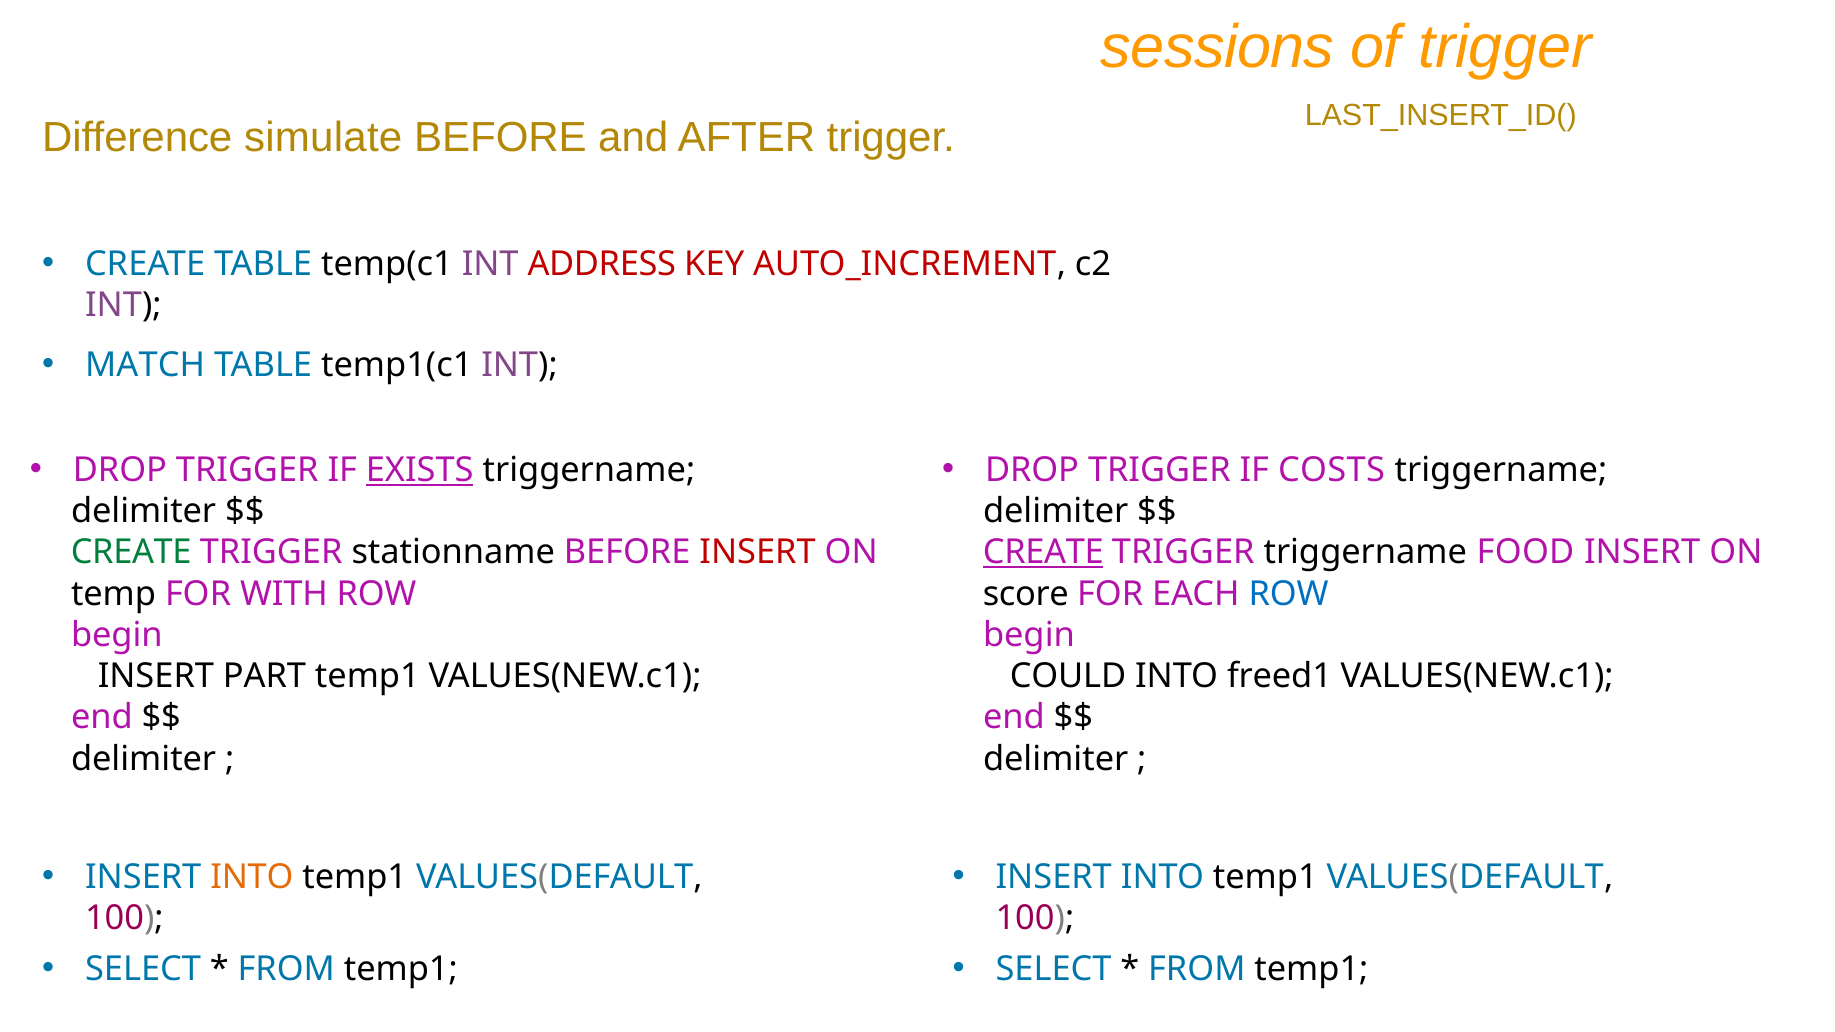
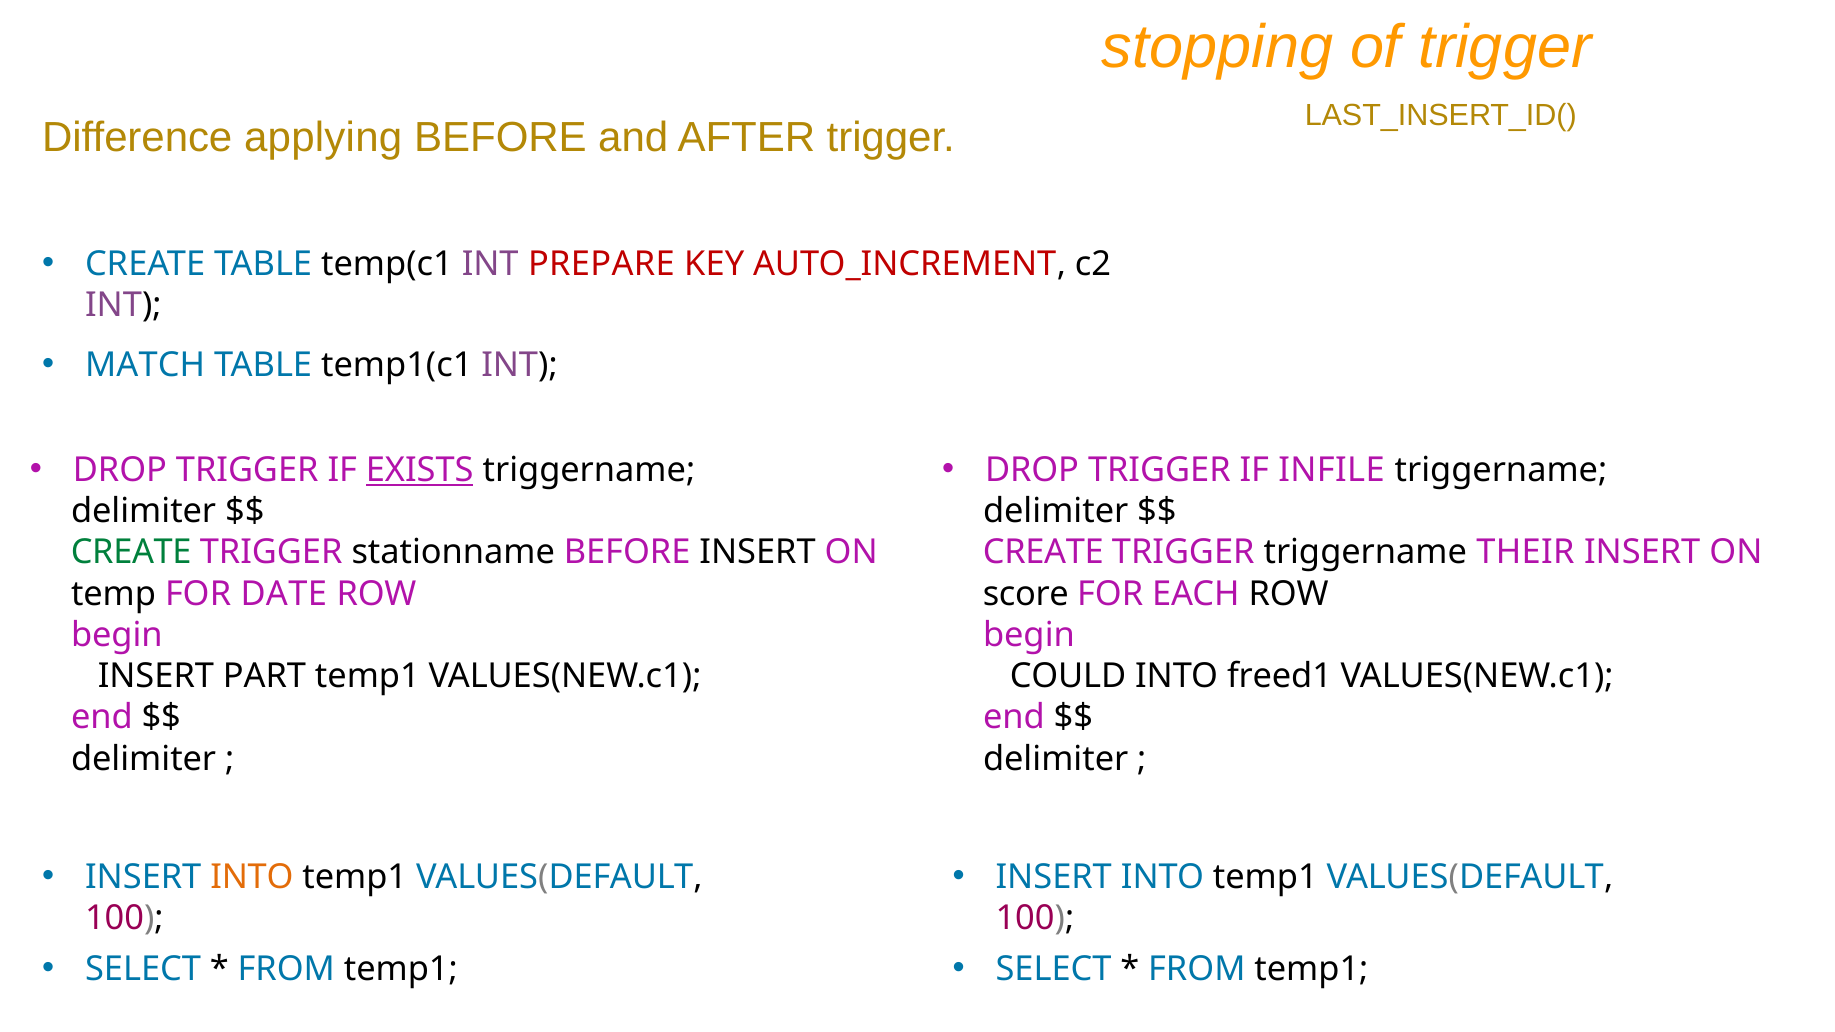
sessions: sessions -> stopping (1217, 48)
simulate: simulate -> applying (323, 138)
ADDRESS: ADDRESS -> PREPARE (601, 264)
COSTS: COSTS -> INFILE (1332, 470)
INSERT colour: red -> black (758, 553)
CREATE underline: present -> none (1043, 553)
FOOD: FOOD -> THEIR (1525, 553)
WITH: WITH -> DATE (284, 594)
ROW colour: blue -> black (1289, 594)
